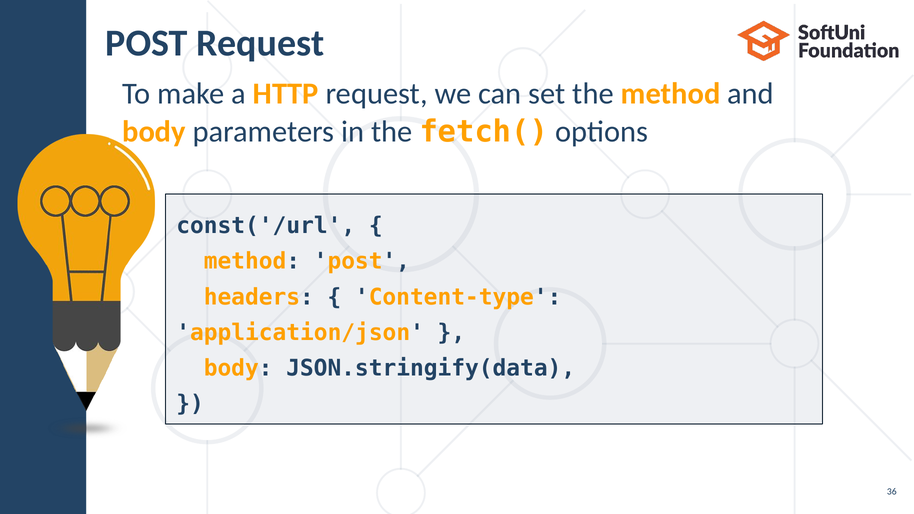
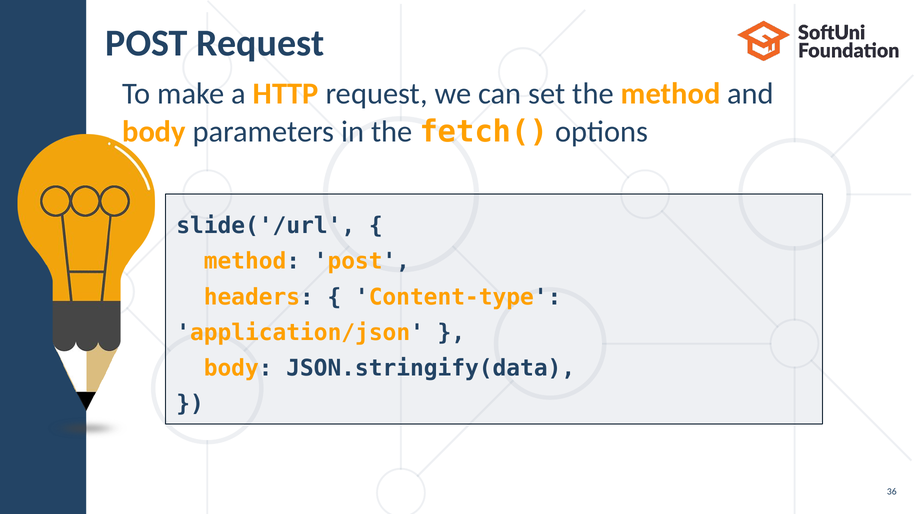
const('/url: const('/url -> slide('/url (266, 226)
